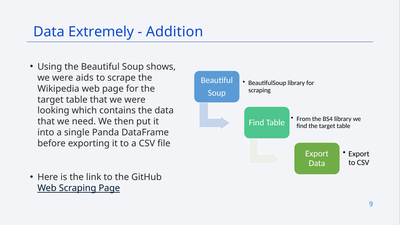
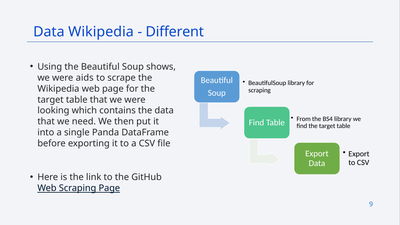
Data Extremely: Extremely -> Wikipedia (101, 32)
Addition: Addition -> Different (175, 32)
